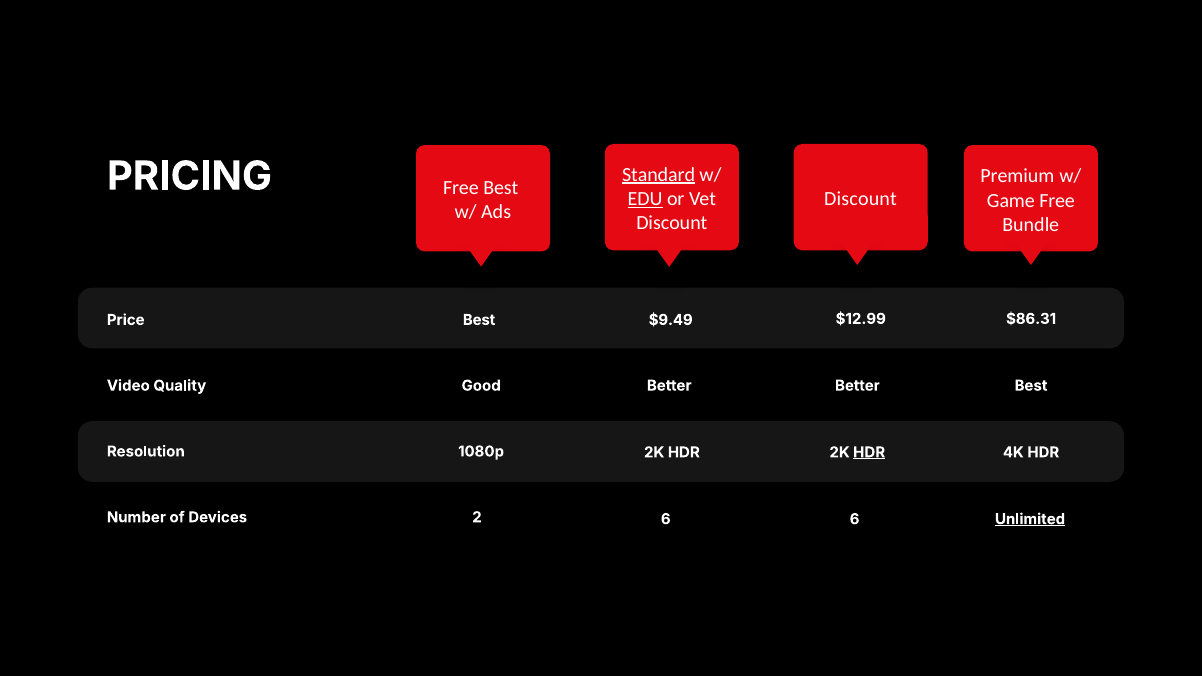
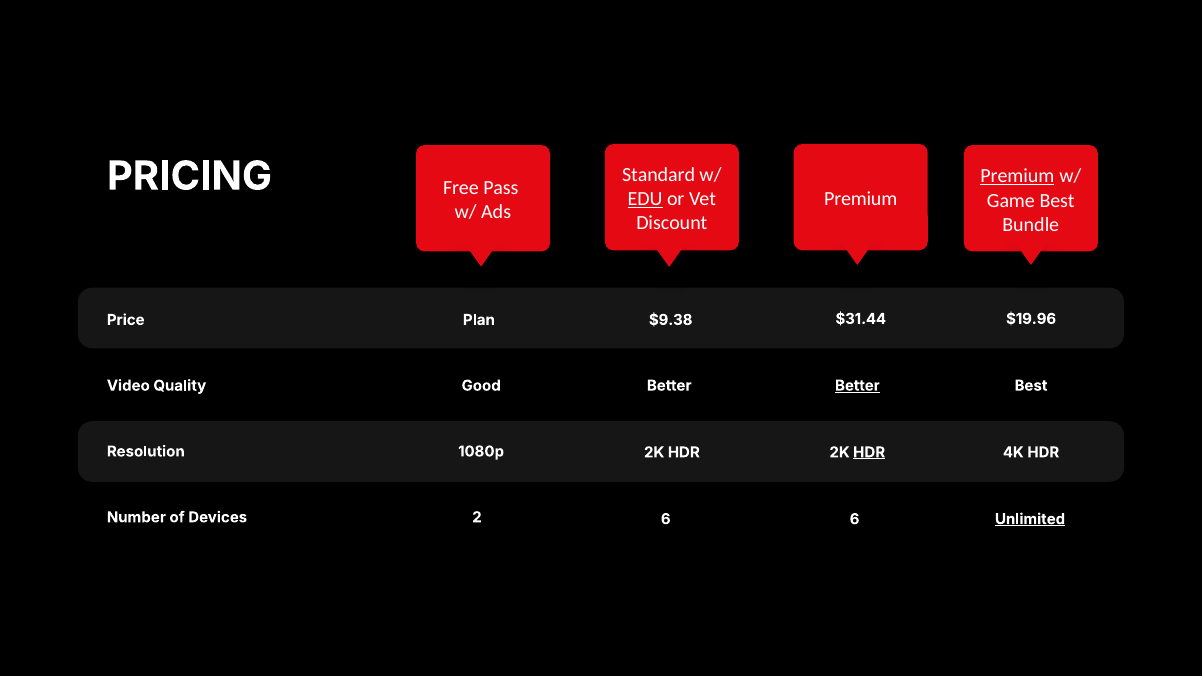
Standard underline: present -> none (659, 174)
Premium underline: none -> present (1017, 176)
Free Best: Best -> Pass (501, 188)
Discount: Discount -> Premium (861, 199)
Game Free: Free -> Best (1057, 201)
$12.99: $12.99 -> $31.44 (861, 319)
$86.31: $86.31 -> $19.96 (1031, 319)
Price Best: Best -> Plan (479, 320)
$9.49: $9.49 -> $9.38 (671, 320)
Better underline: none -> present (857, 386)
